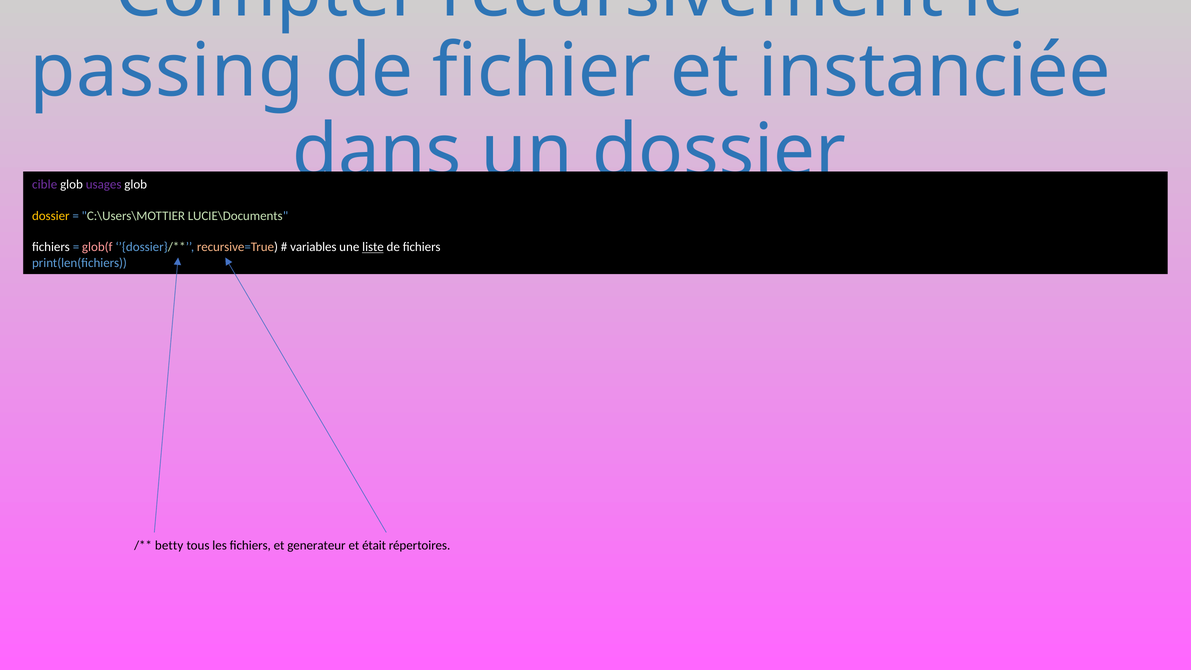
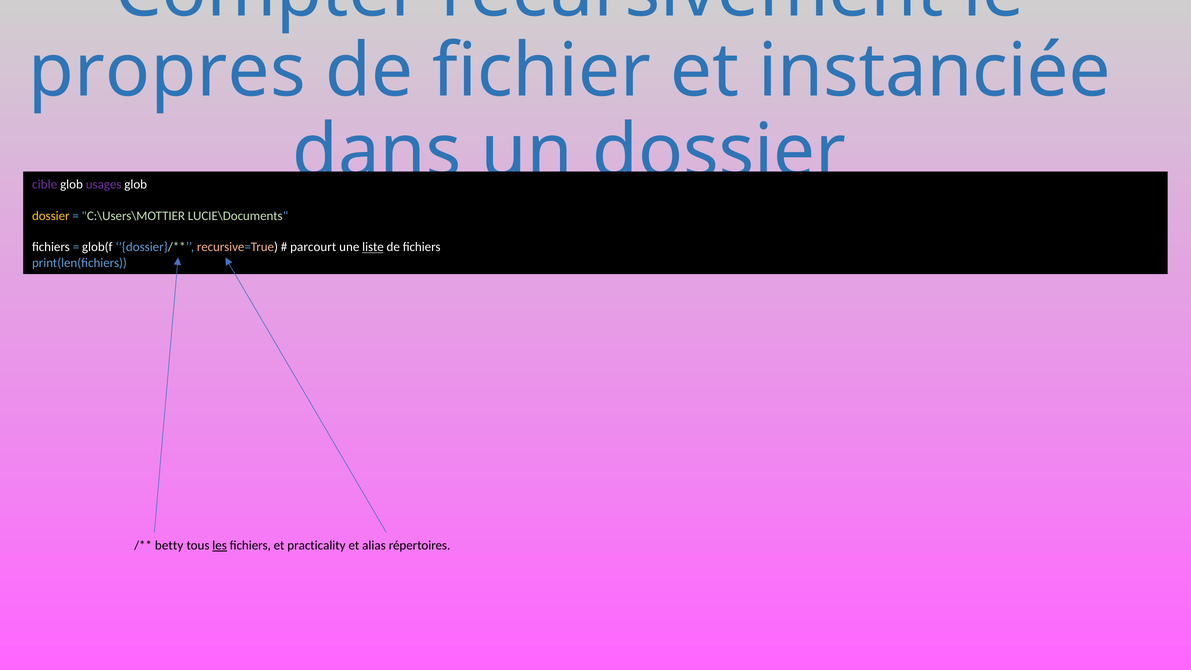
passing: passing -> propres (167, 71)
glob(f colour: pink -> white (97, 247)
variables: variables -> parcourt (313, 247)
les underline: none -> present (220, 545)
generateur: generateur -> practicality (316, 545)
était: était -> alias (374, 545)
